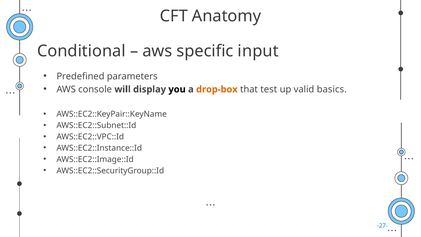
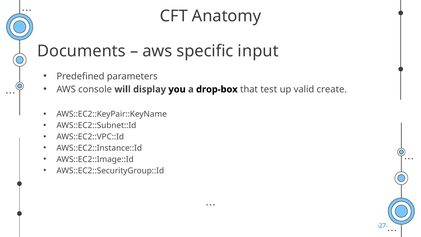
Conditional: Conditional -> Documents (81, 51)
drop-box colour: orange -> black (217, 89)
basics: basics -> create (332, 89)
